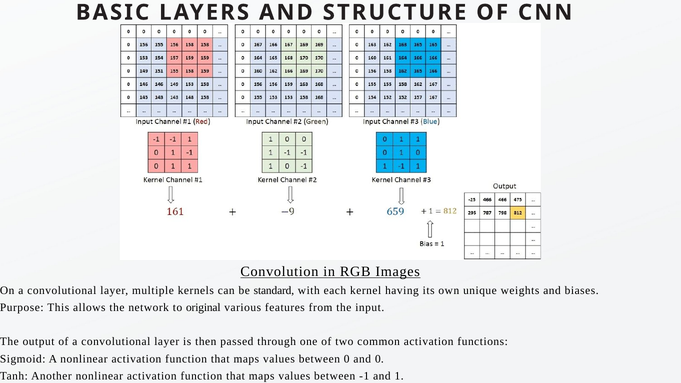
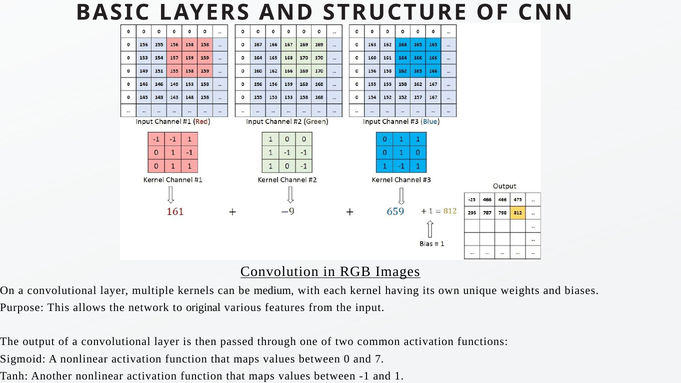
standard: standard -> medium (274, 291)
and 0: 0 -> 7 (379, 359)
